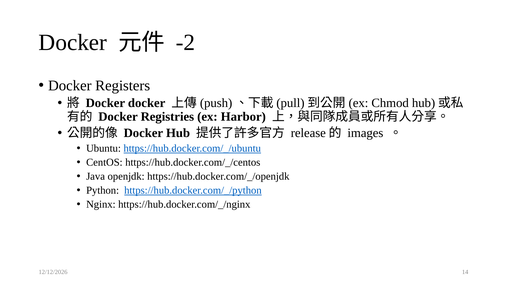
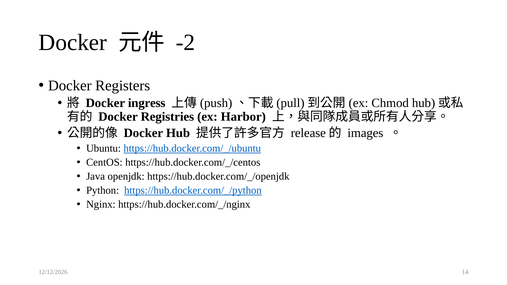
Docker docker: docker -> ingress (147, 103)
